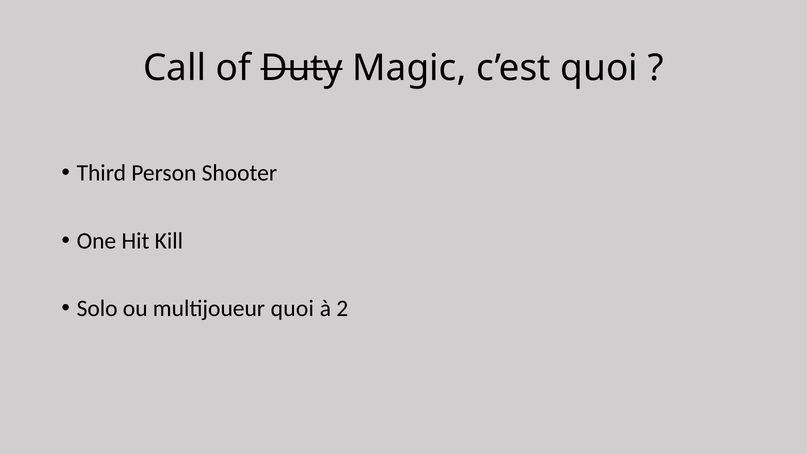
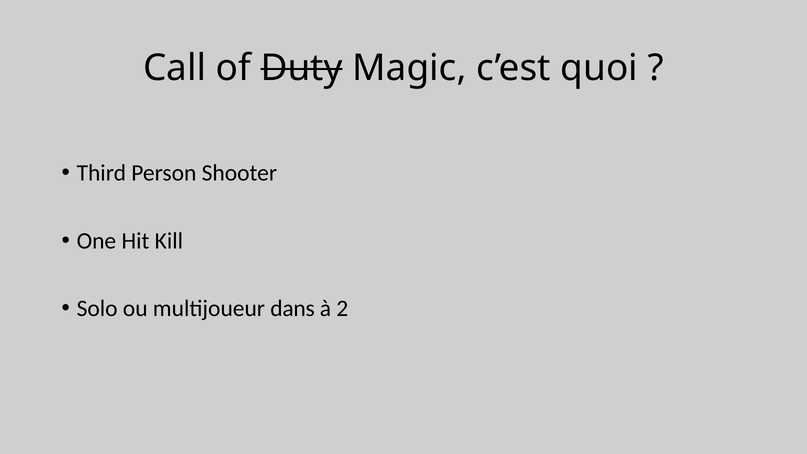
multijoueur quoi: quoi -> dans (293, 308)
